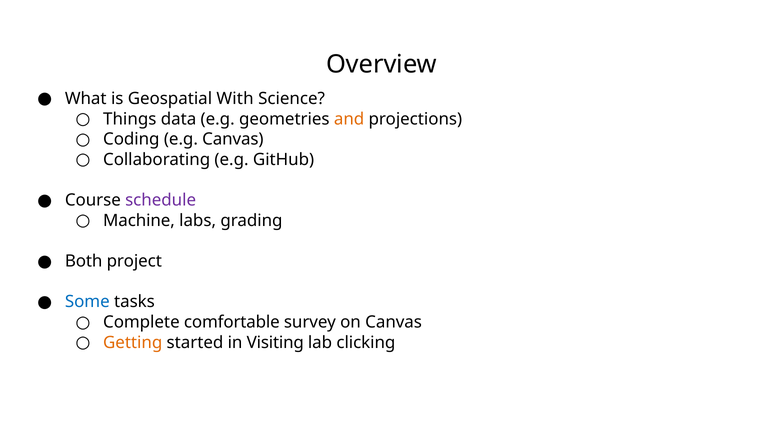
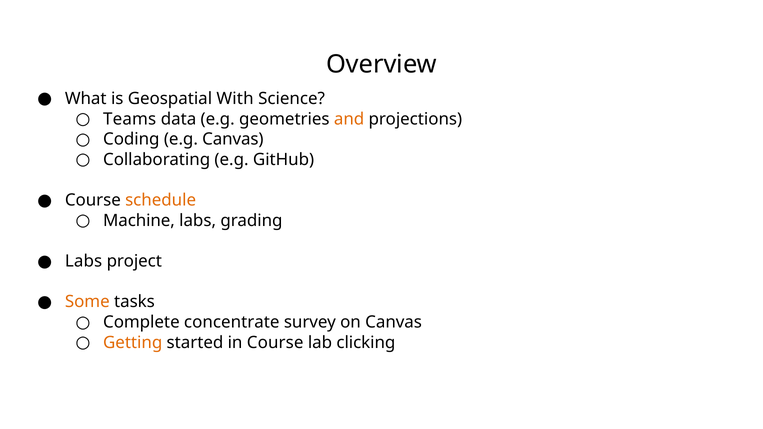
Things: Things -> Teams (130, 119)
schedule colour: purple -> orange (161, 200)
Both: Both -> Labs (84, 261)
Some colour: blue -> orange (87, 302)
comfortable: comfortable -> concentrate (232, 322)
in Visiting: Visiting -> Course (275, 343)
